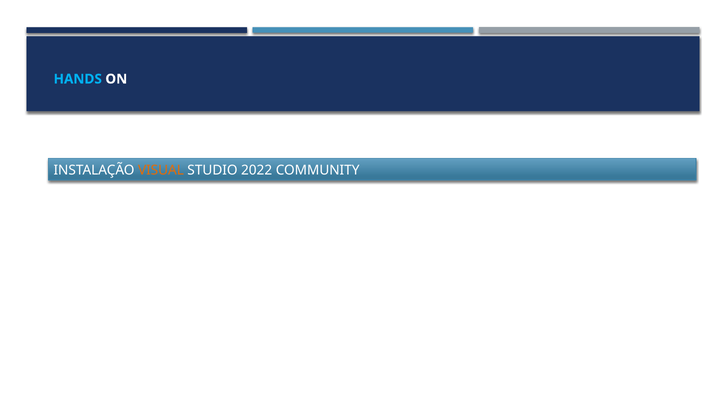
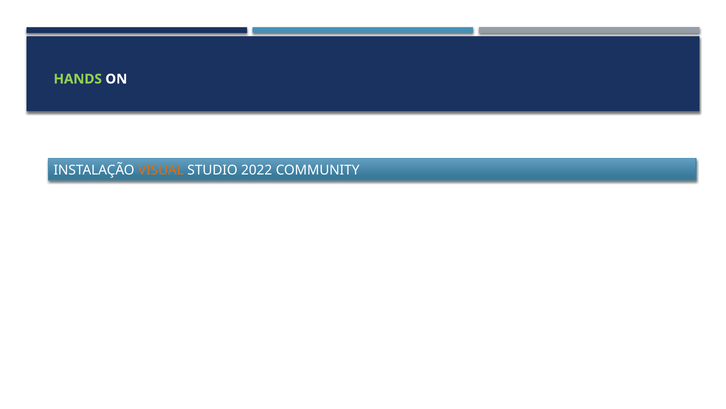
HANDS colour: light blue -> light green (78, 79)
